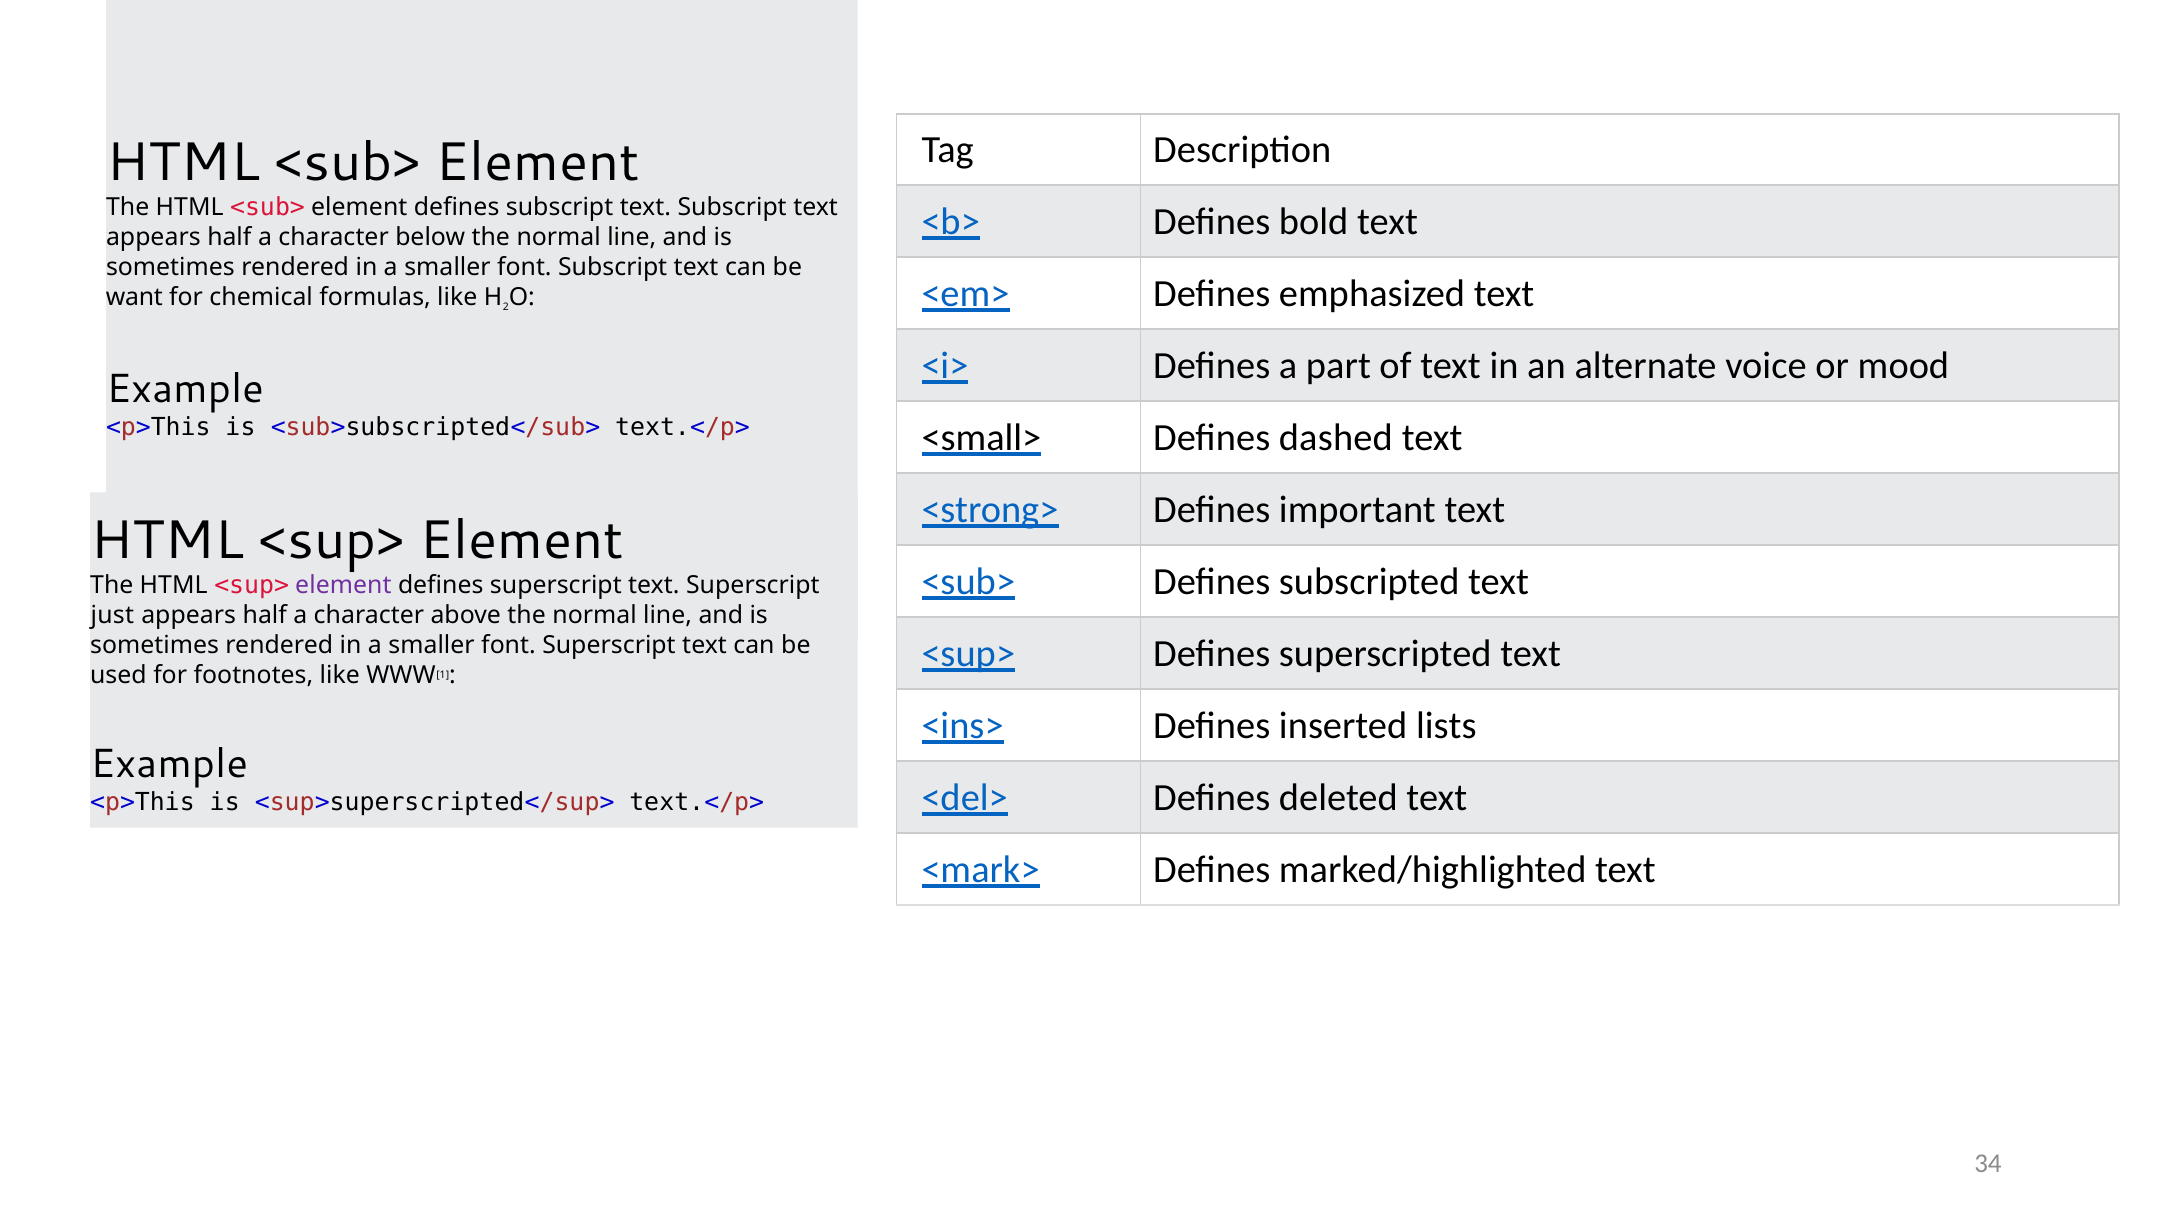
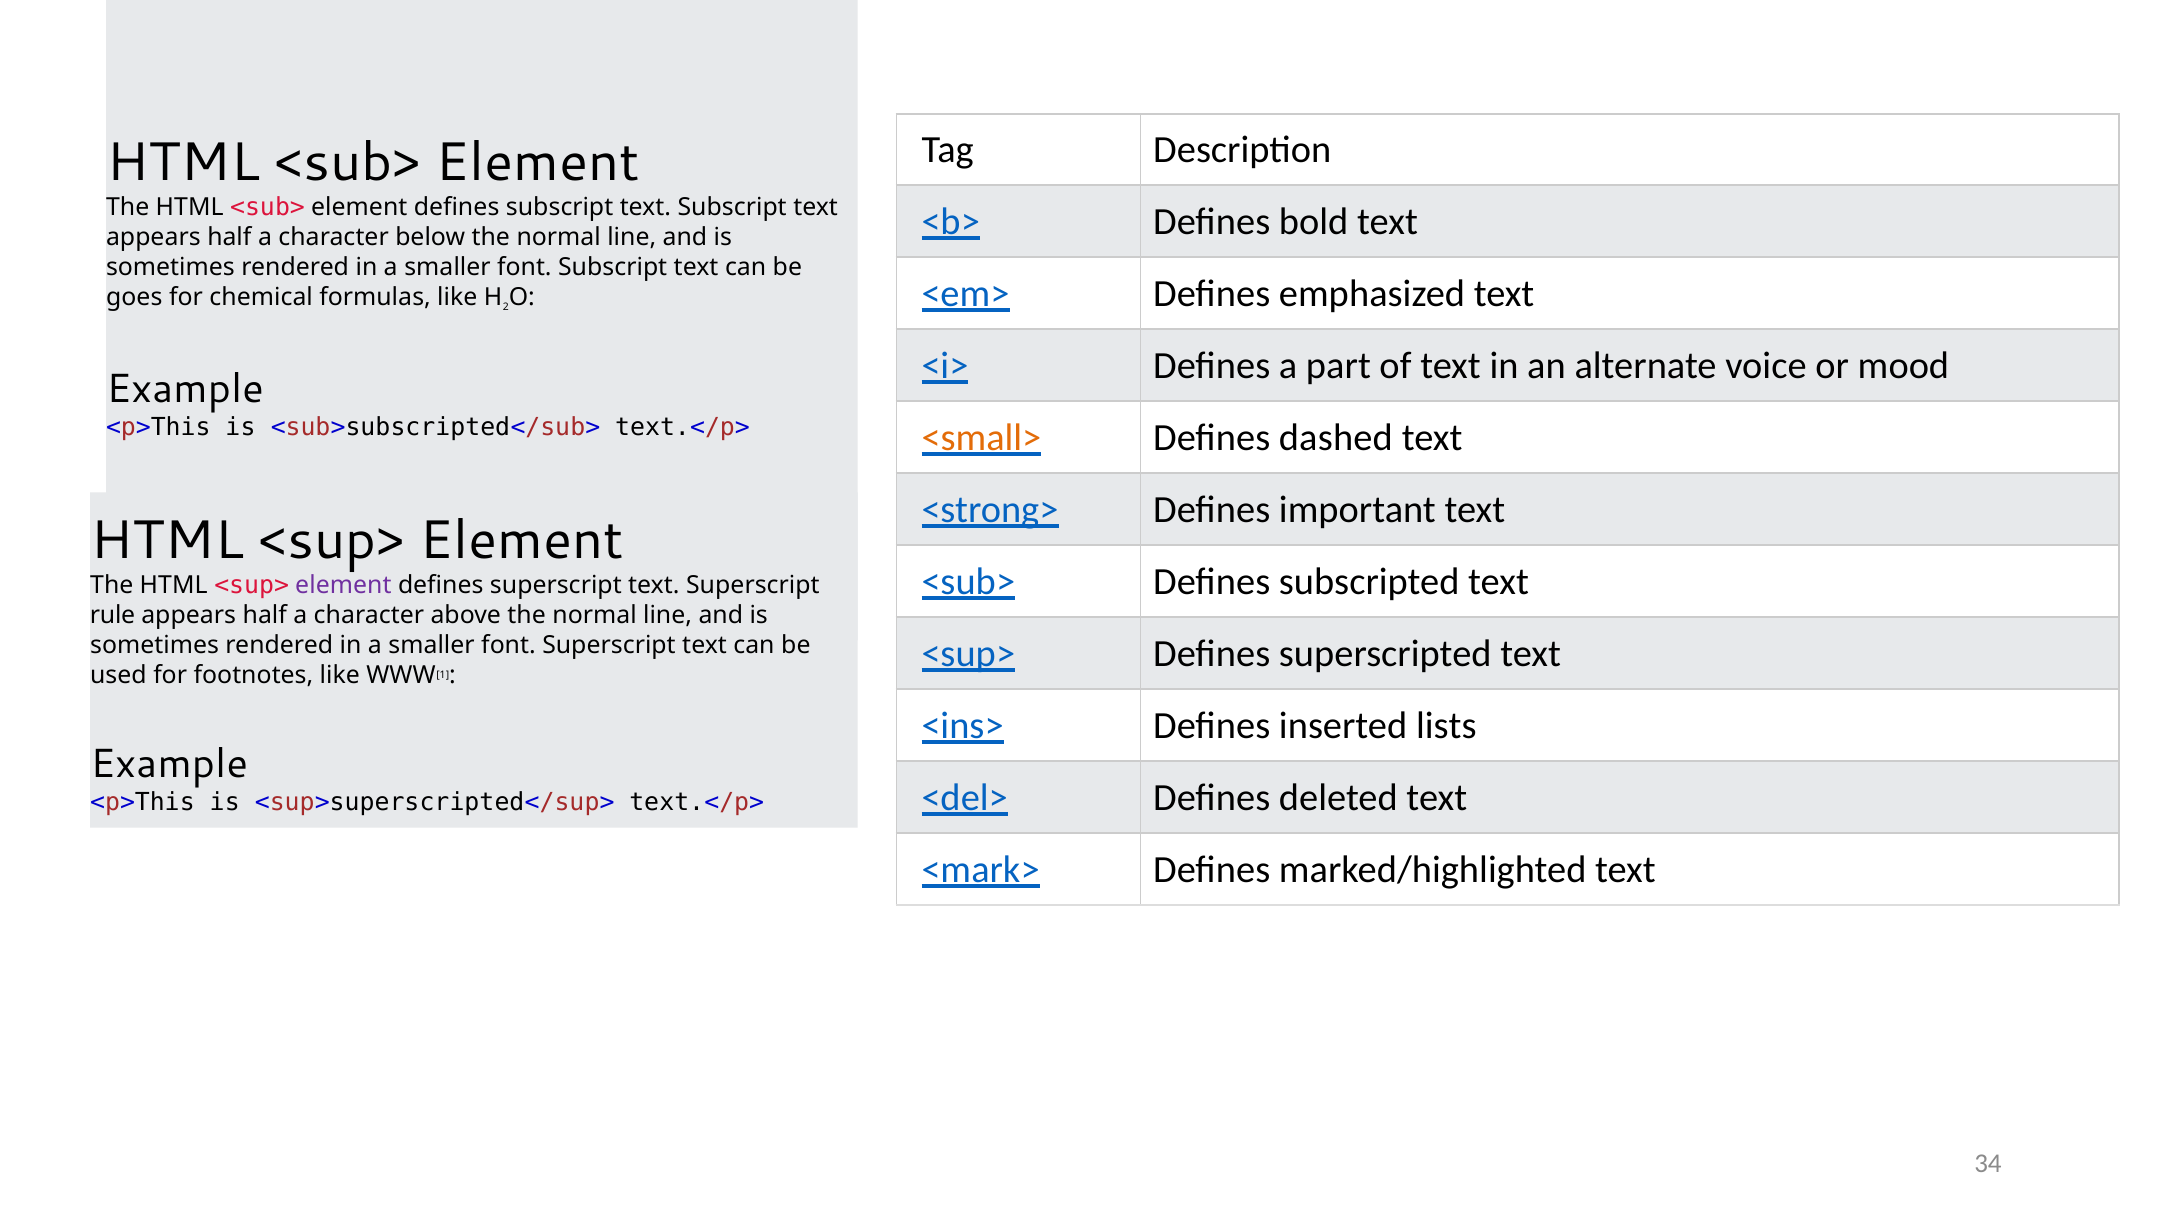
want: want -> goes (134, 297)
<small> colour: black -> orange (981, 437)
just: just -> rule (113, 616)
